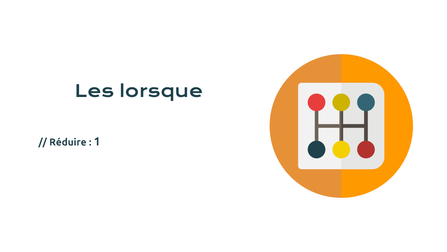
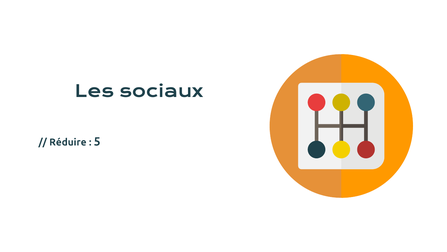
lorsque: lorsque -> sociaux (161, 91)
1: 1 -> 5 (97, 141)
